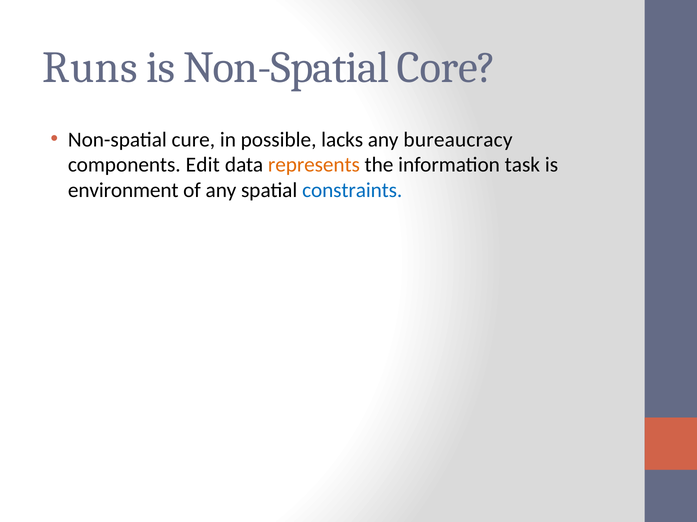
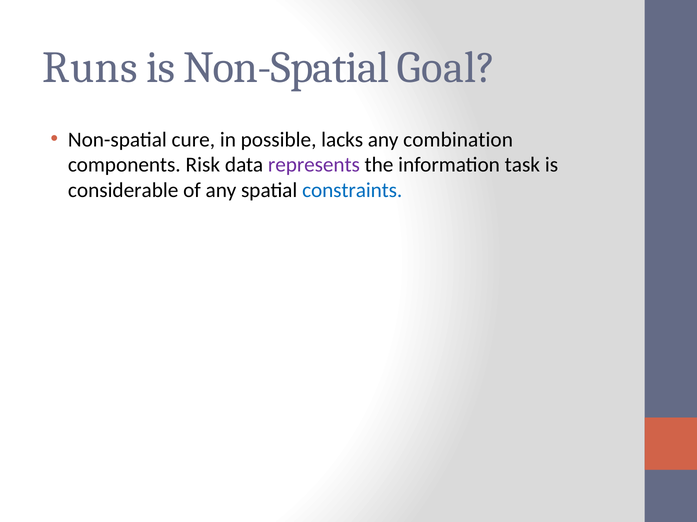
Core: Core -> Goal (446, 68)
bureaucracy: bureaucracy -> combination (458, 140)
Edit: Edit -> Risk (203, 165)
represents colour: orange -> purple (314, 165)
environment: environment -> considerable (123, 191)
